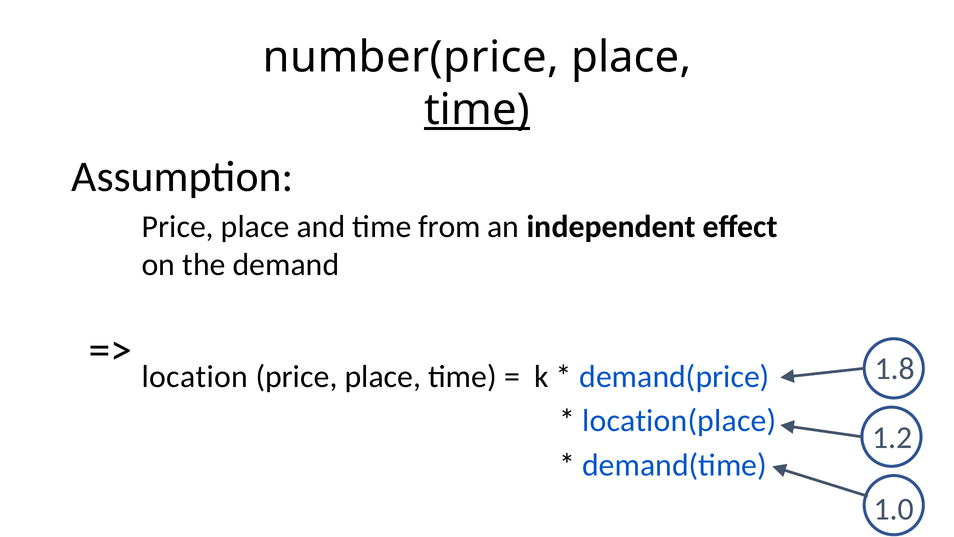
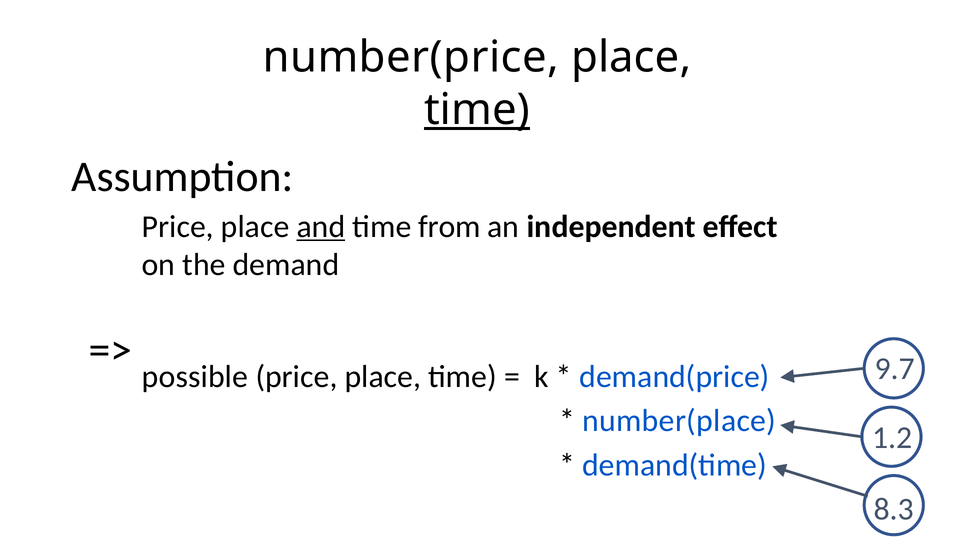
and underline: none -> present (321, 226)
1.8: 1.8 -> 9.7 (895, 369)
location: location -> possible (195, 376)
location(place: location(place -> number(place (679, 421)
1.0: 1.0 -> 8.3 (894, 509)
